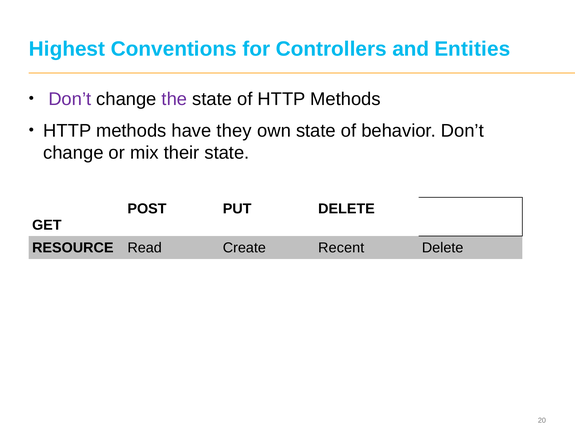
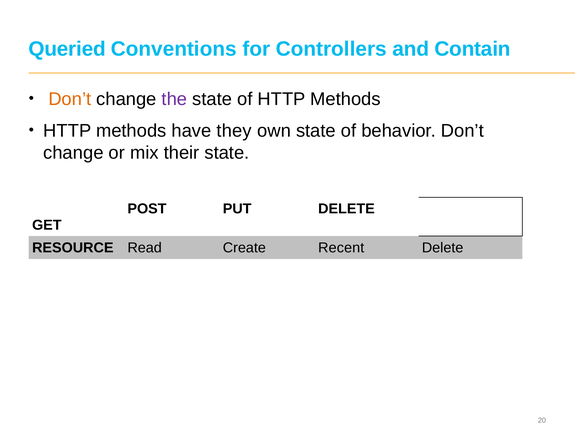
Highest: Highest -> Queried (67, 49)
Entities: Entities -> Contain (472, 49)
Don’t colour: purple -> orange (70, 99)
